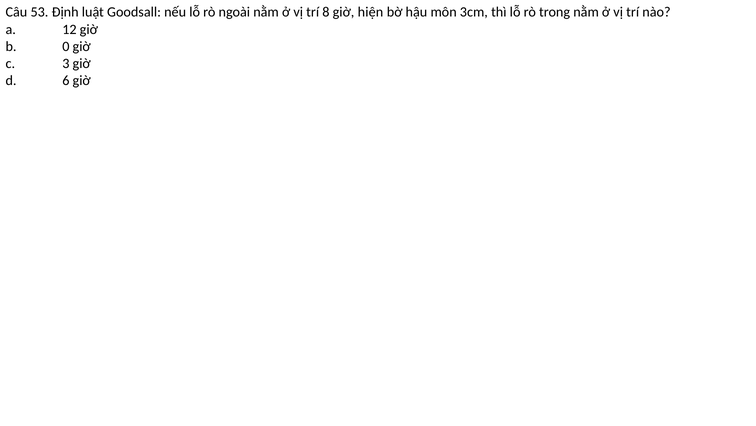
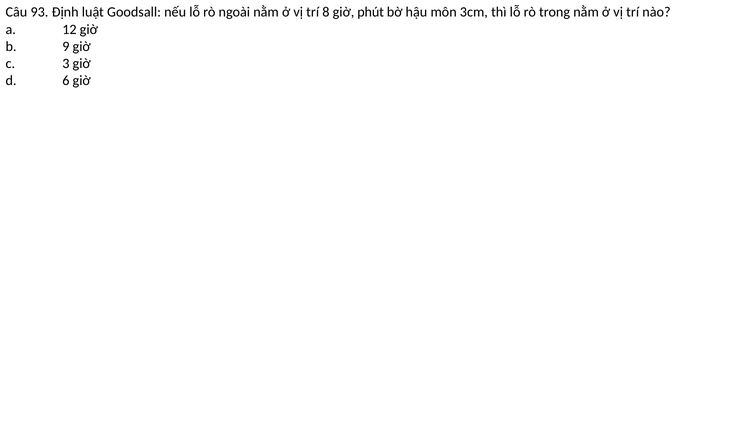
53: 53 -> 93 (39, 12)
hiện: hiện -> phút (371, 12)
0: 0 -> 9 (66, 46)
